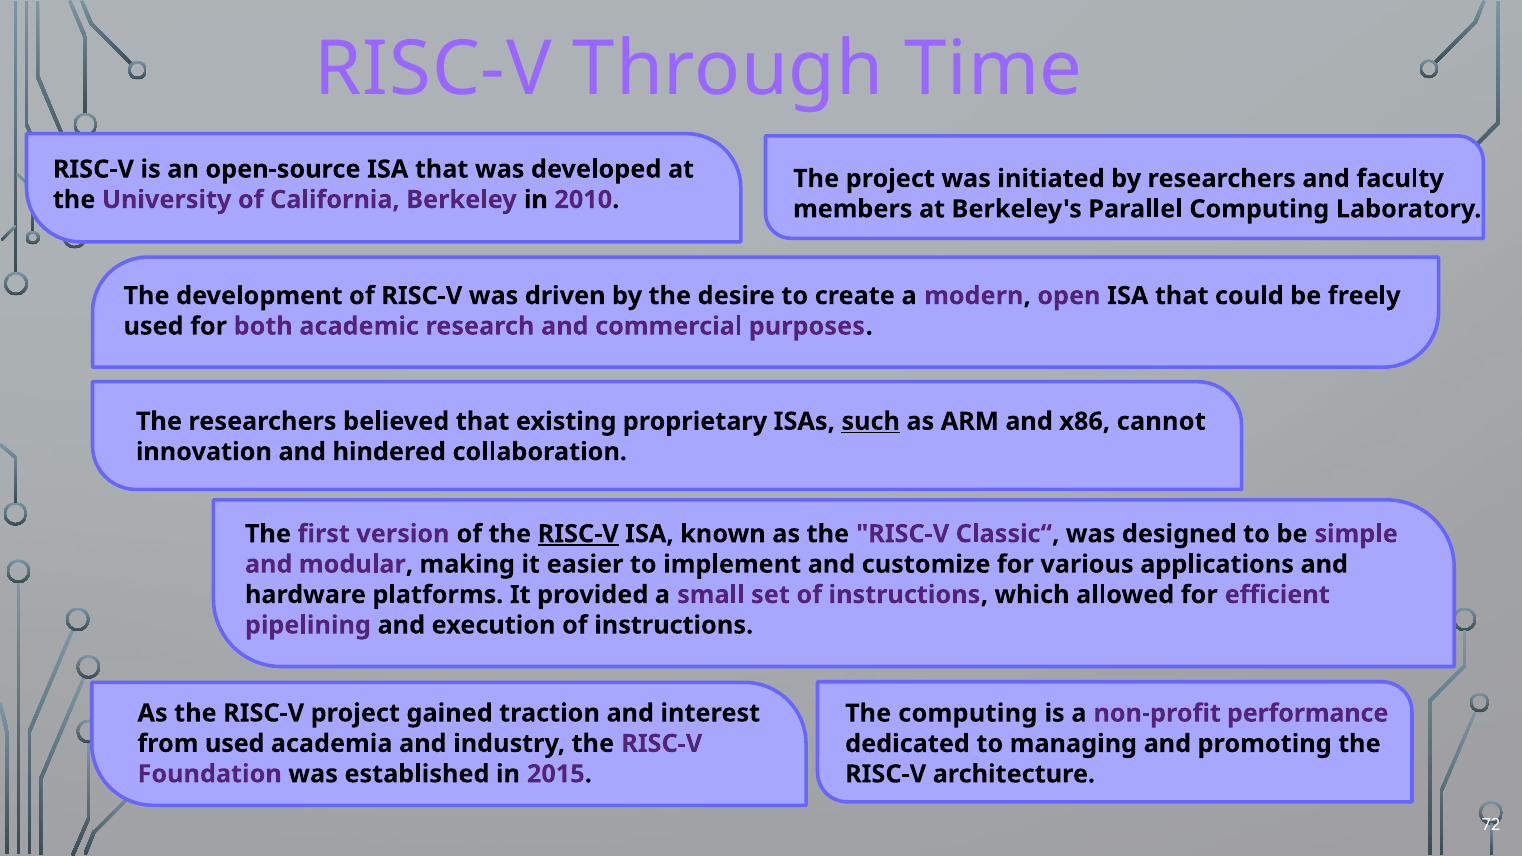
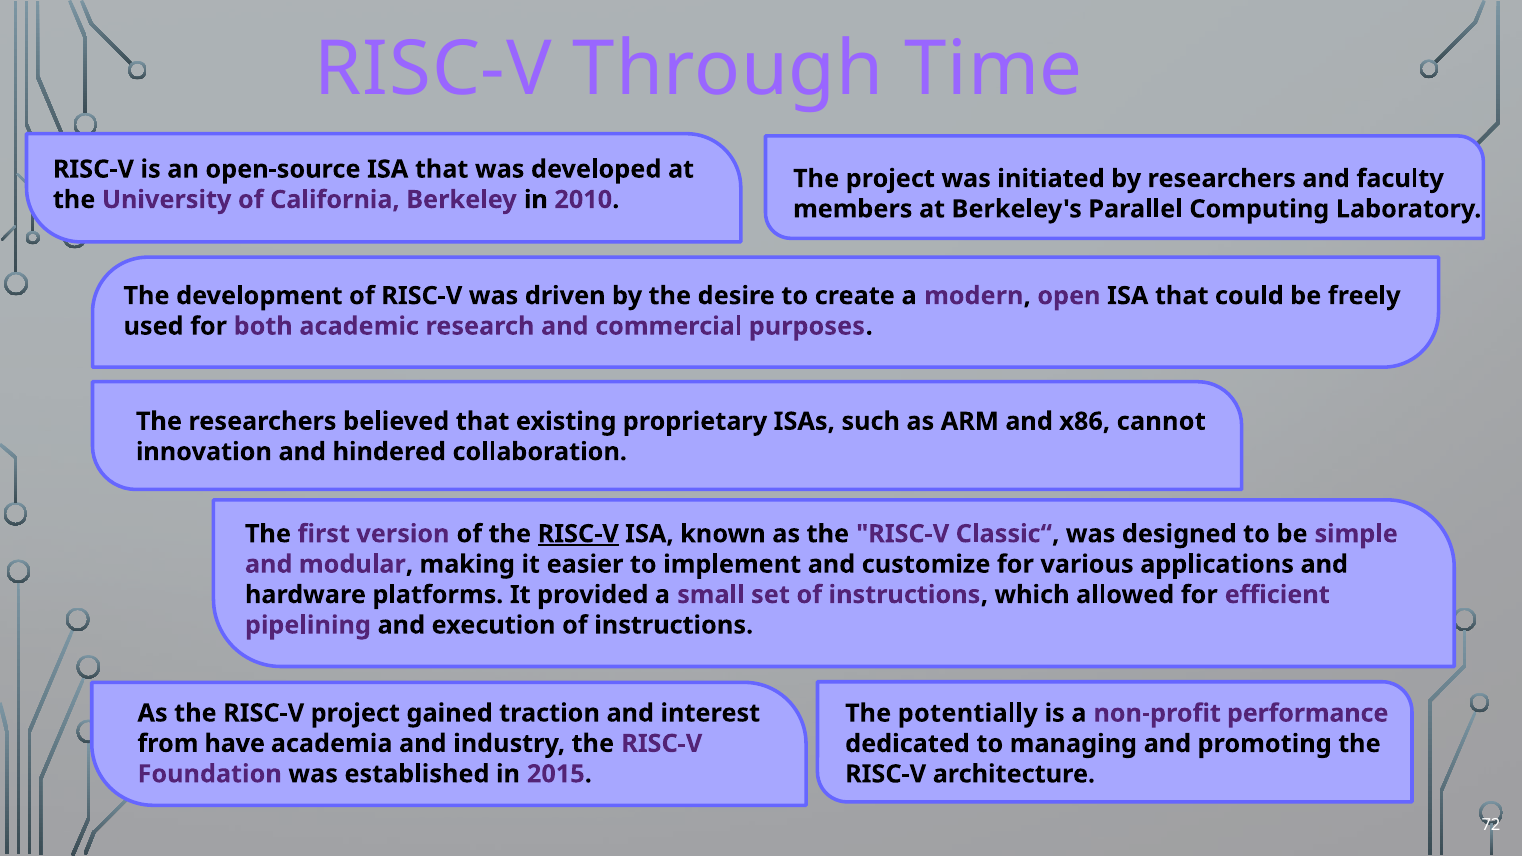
such underline: present -> none (871, 421)
The computing: computing -> potentially (968, 713)
from used: used -> have (235, 744)
